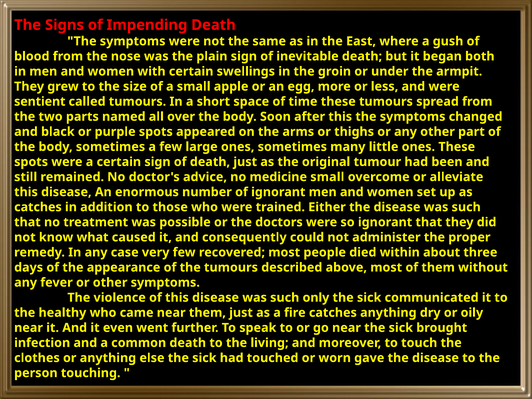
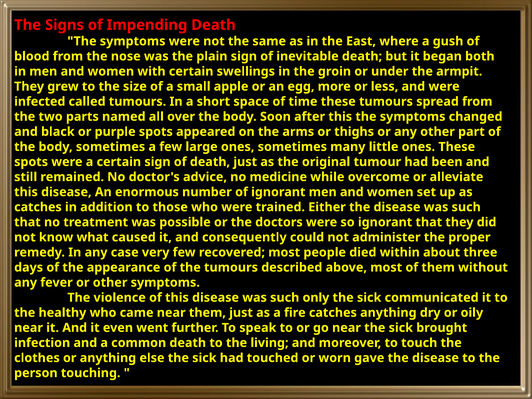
sentient: sentient -> infected (40, 102)
medicine small: small -> while (327, 177)
